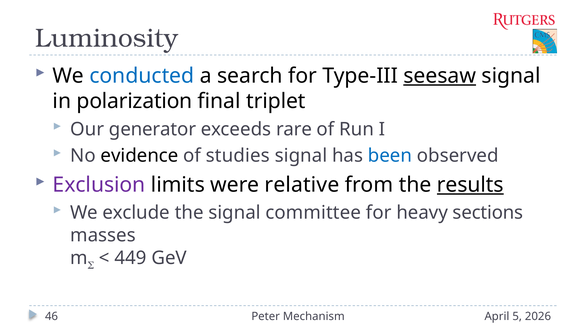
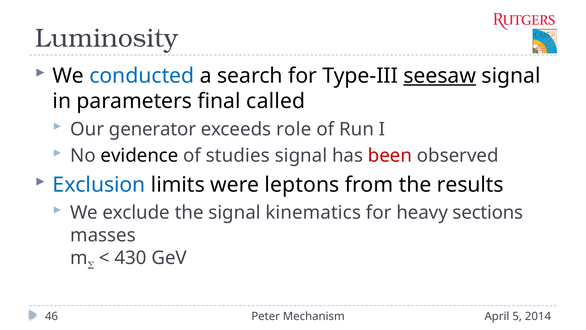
polarization: polarization -> parameters (134, 101)
triplet: triplet -> called (276, 101)
rare: rare -> role (294, 129)
been colour: blue -> red (390, 156)
Exclusion colour: purple -> blue (99, 185)
relative: relative -> leptons (302, 185)
results underline: present -> none (470, 185)
committee: committee -> kinematics (313, 213)
449: 449 -> 430 (130, 258)
2026: 2026 -> 2014 (538, 316)
